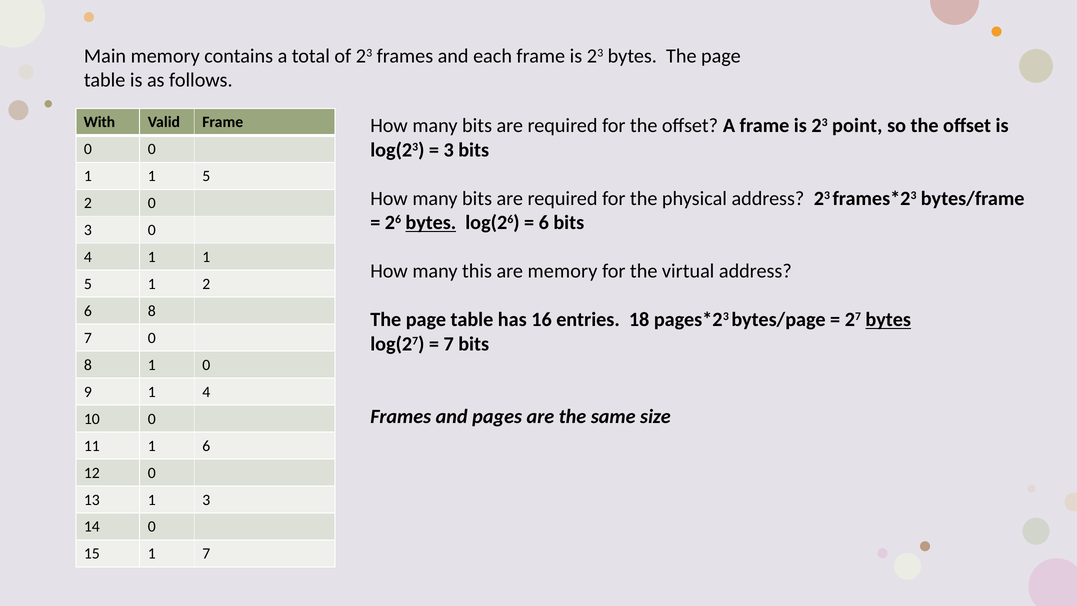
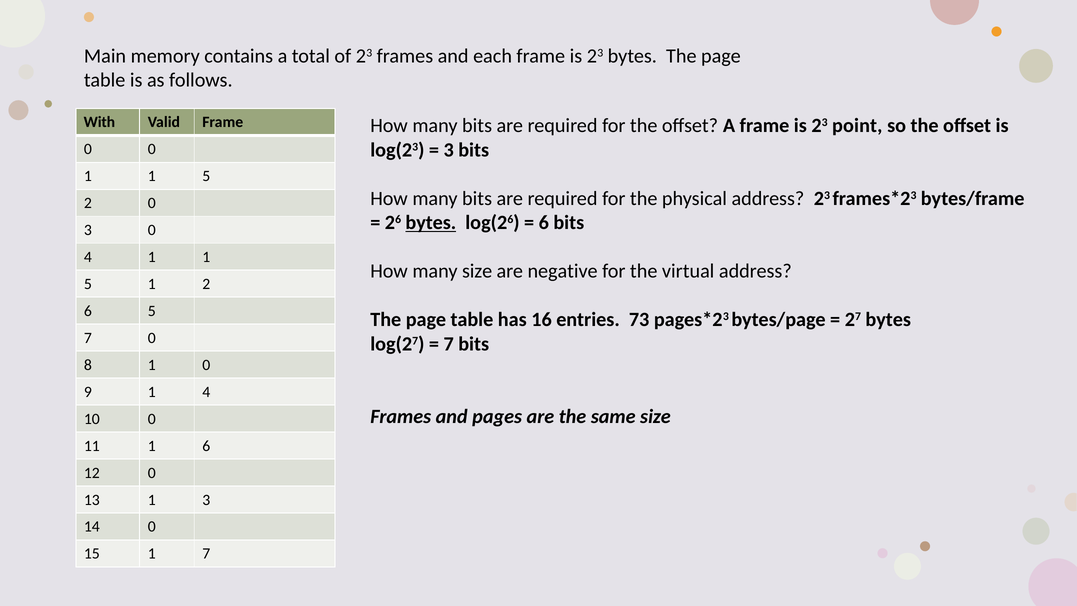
many this: this -> size (477, 271)
are memory: memory -> negative (563, 271)
6 8: 8 -> 5 (152, 311)
18: 18 -> 73 (639, 320)
bytes underline: present -> none (888, 320)
